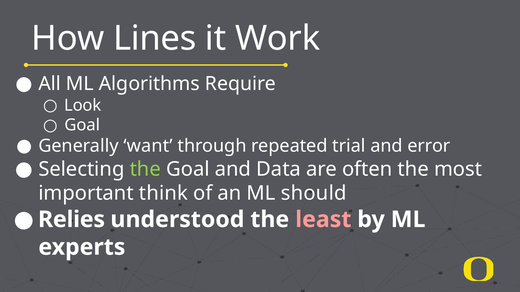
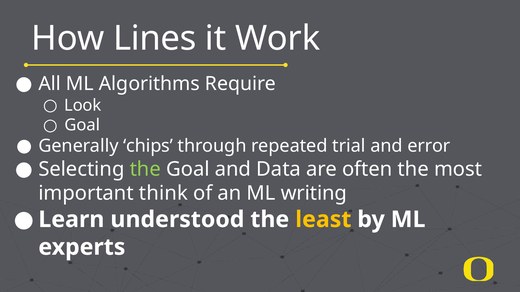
want: want -> chips (148, 146)
should: should -> writing (314, 194)
Relies: Relies -> Learn (71, 220)
least colour: pink -> yellow (323, 220)
